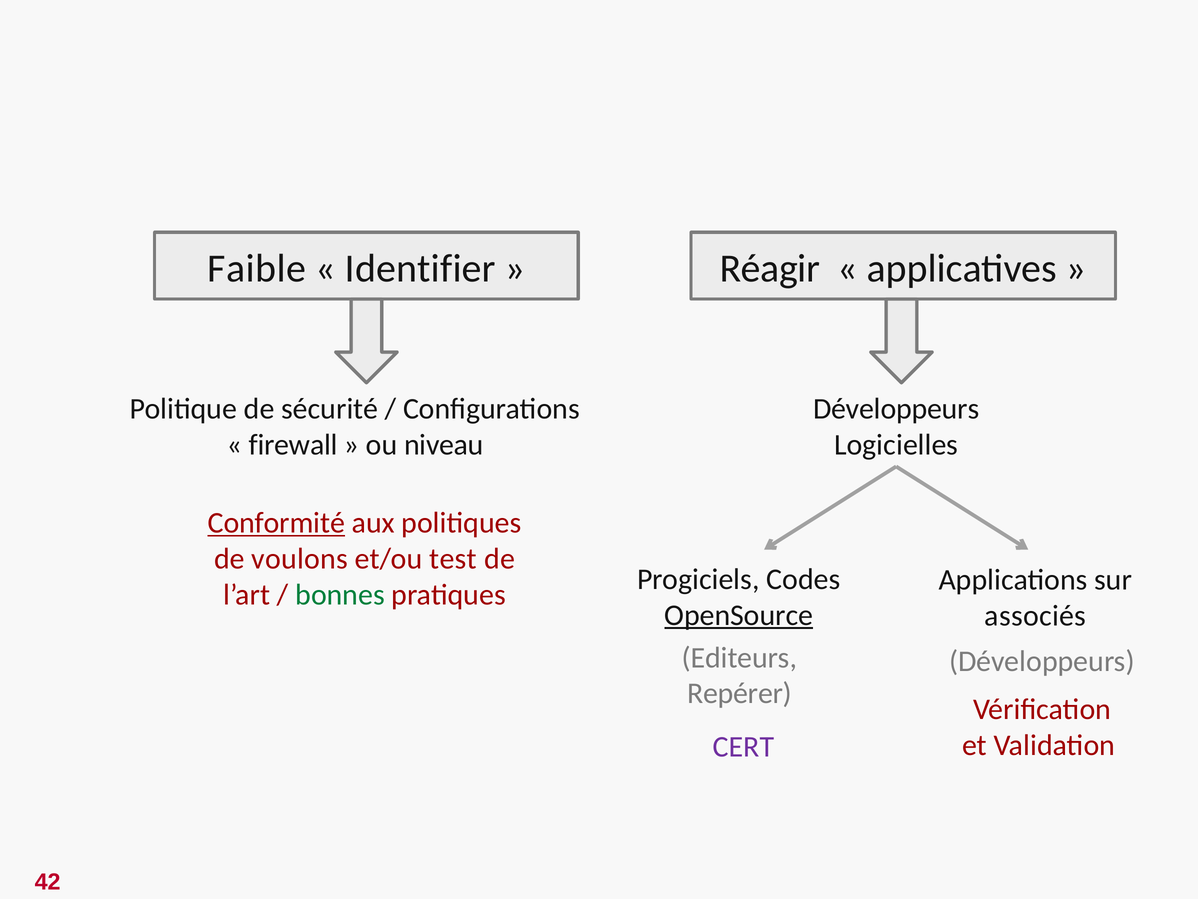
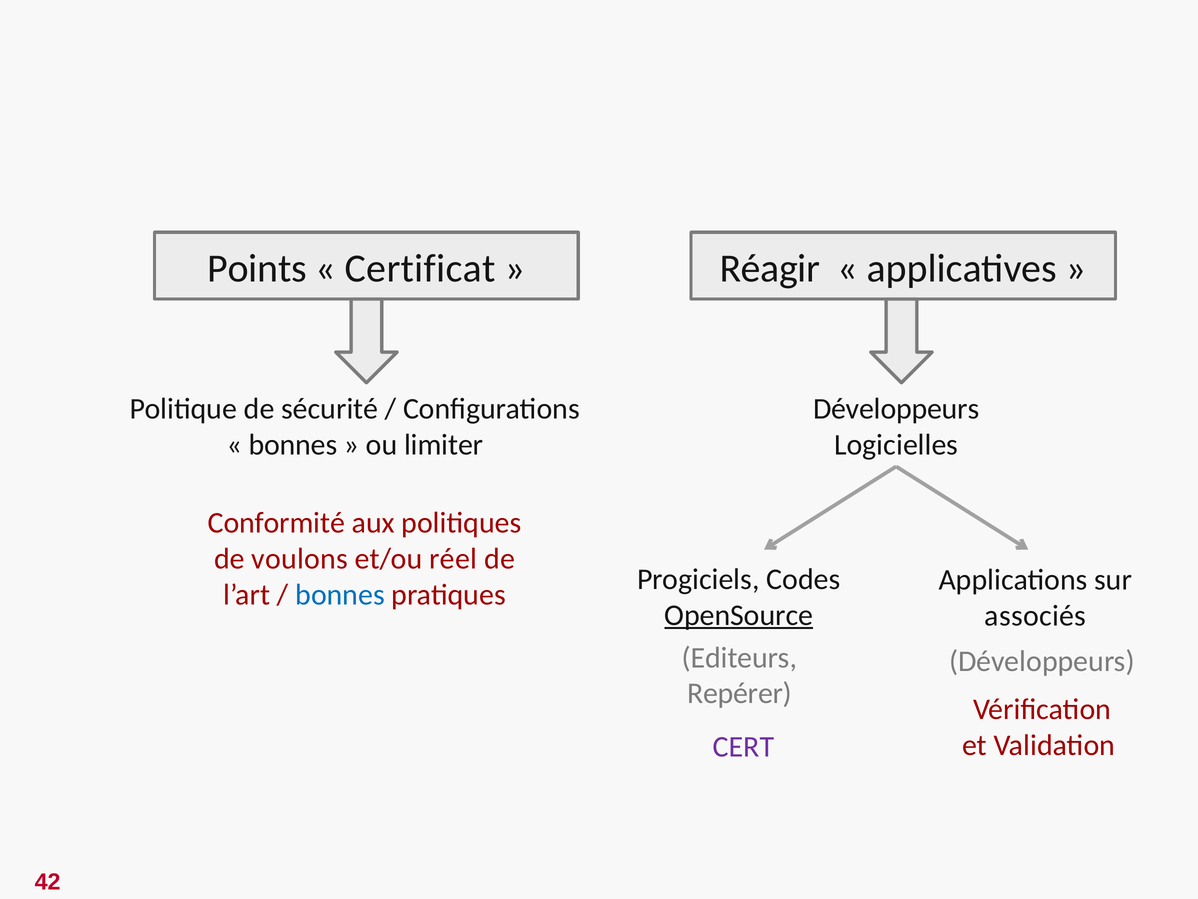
Faible: Faible -> Points (257, 268)
Identifier: Identifier -> Certificat (420, 268)
firewall: firewall -> bonnes (293, 444)
niveau: niveau -> limiter (444, 444)
Conformité underline: present -> none (276, 523)
test: test -> réel (453, 559)
bonnes colour: green -> blue (340, 594)
